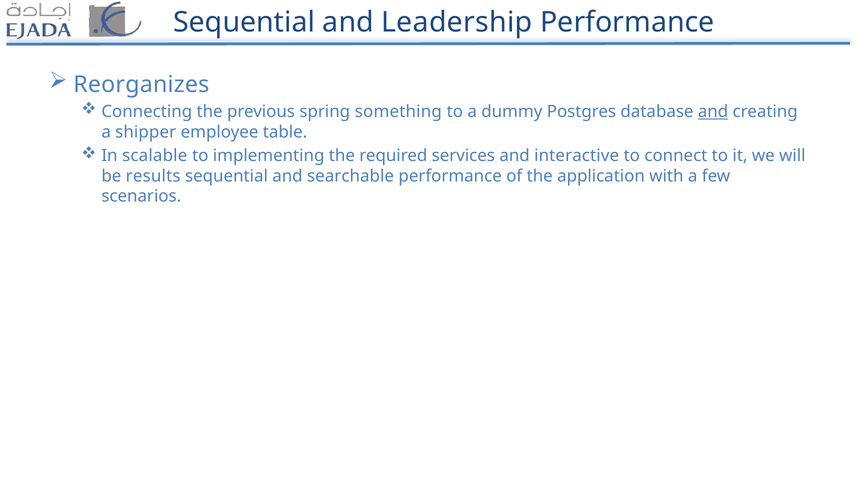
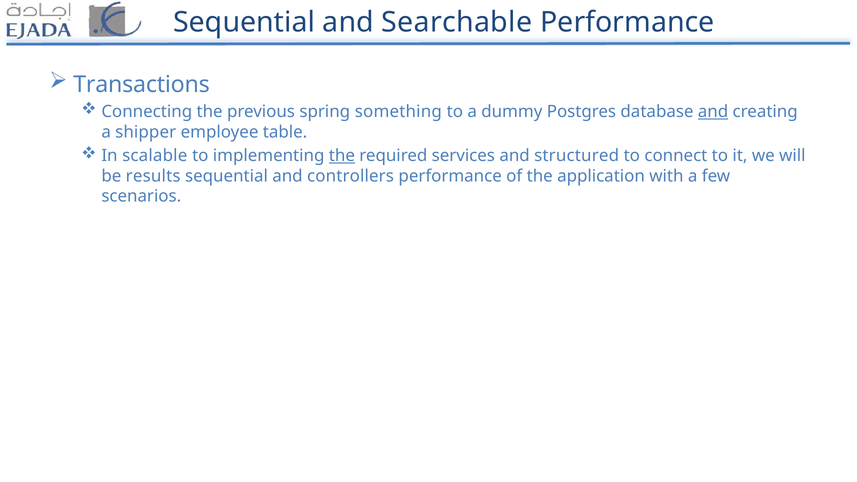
Leadership: Leadership -> Searchable (457, 22)
Reorganizes: Reorganizes -> Transactions (142, 85)
the underline: none -> present (342, 156)
interactive: interactive -> structured (577, 156)
searchable: searchable -> controllers (351, 176)
